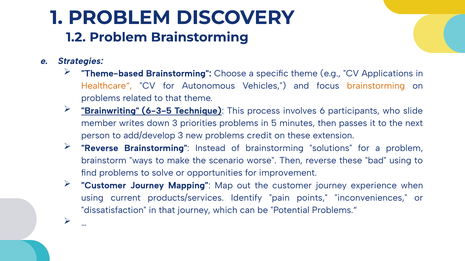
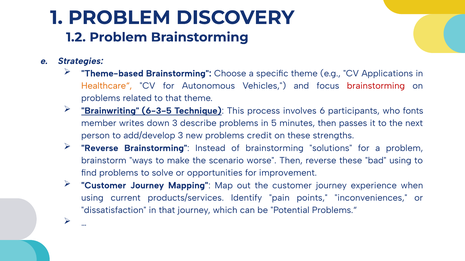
brainstorming colour: orange -> red (376, 86)
slide: slide -> fonts (413, 111)
priorities: priorities -> describe (198, 123)
extension: extension -> strengths (333, 136)
